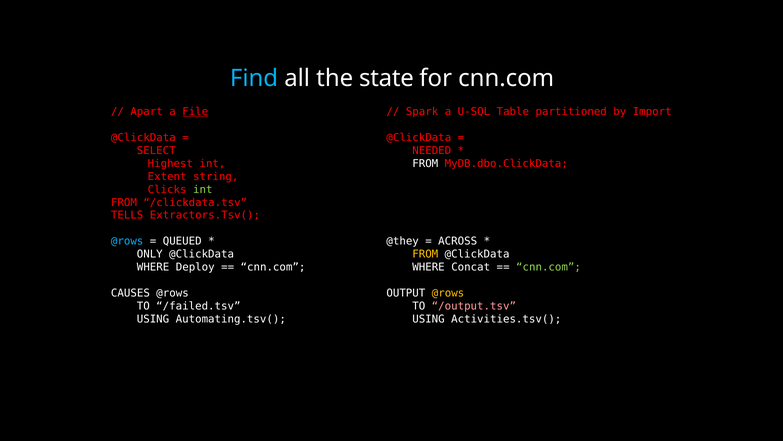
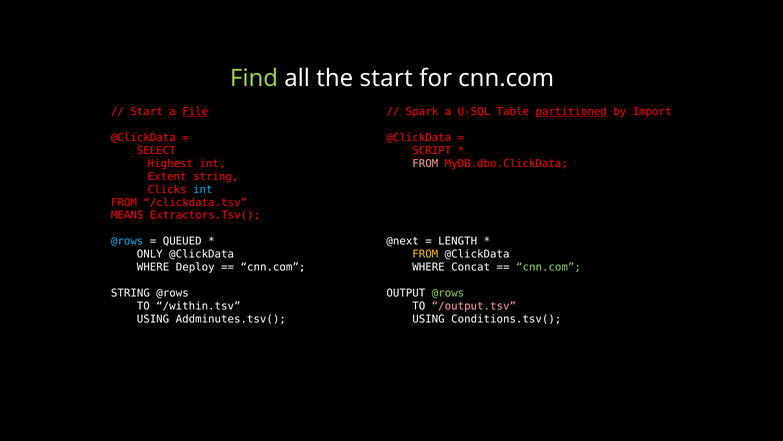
Find colour: light blue -> light green (254, 78)
the state: state -> start (386, 78)
Apart: Apart -> Start (147, 112)
partitioned underline: none -> present (571, 112)
NEEDED: NEEDED -> SCRIPT (432, 150)
FROM colour: white -> pink (425, 163)
int colour: light green -> light blue (203, 189)
TELLS: TELLS -> MEANS (127, 215)
@they: @they -> @next (403, 241)
ACROSS: ACROSS -> LENGTH (458, 241)
CAUSES: CAUSES -> STRING (130, 293)
@rows colour: yellow -> light green (448, 293)
/failed.tsv: /failed.tsv -> /within.tsv (198, 306)
Automating.tsv(: Automating.tsv( -> Addminutes.tsv( (231, 319)
Activities.tsv(: Activities.tsv( -> Conditions.tsv( (506, 319)
